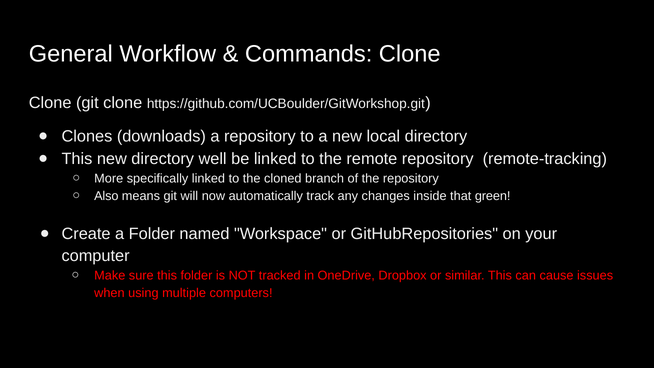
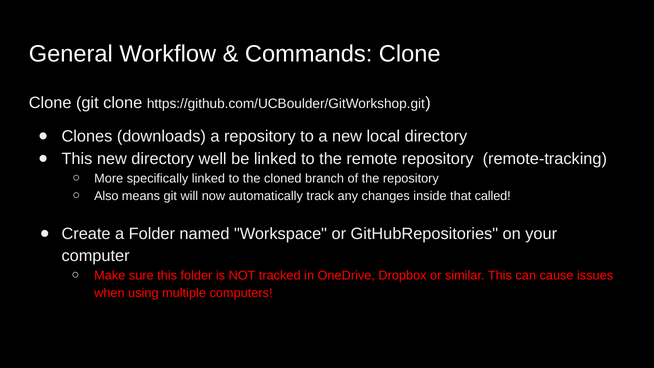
green: green -> called (493, 196)
